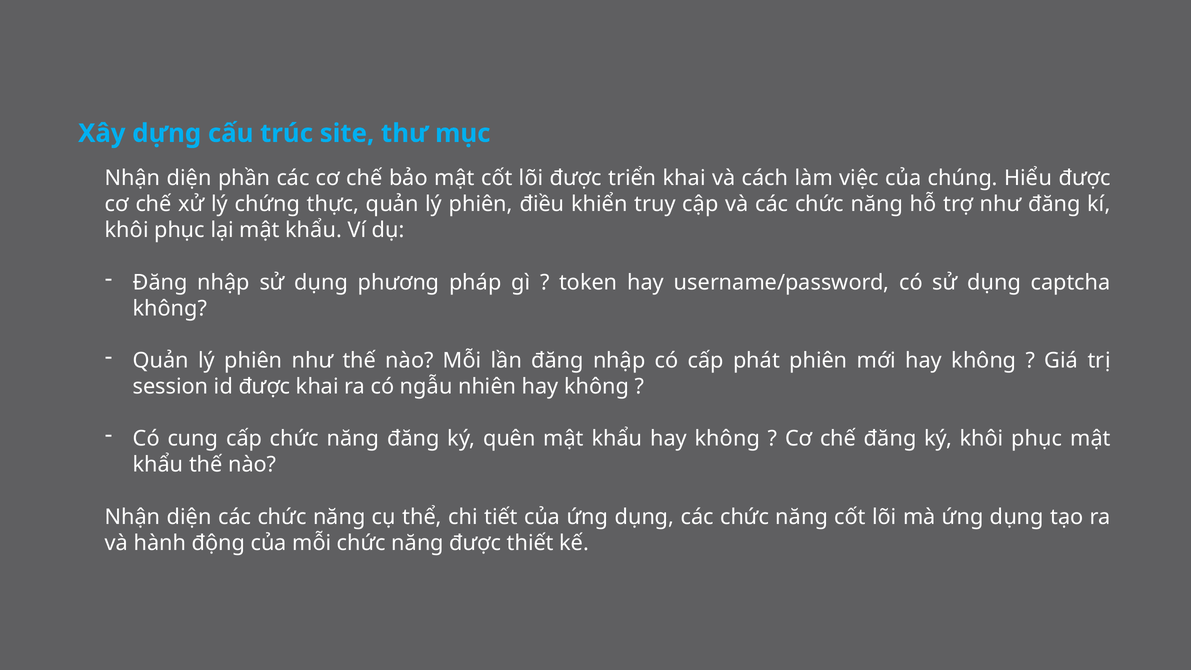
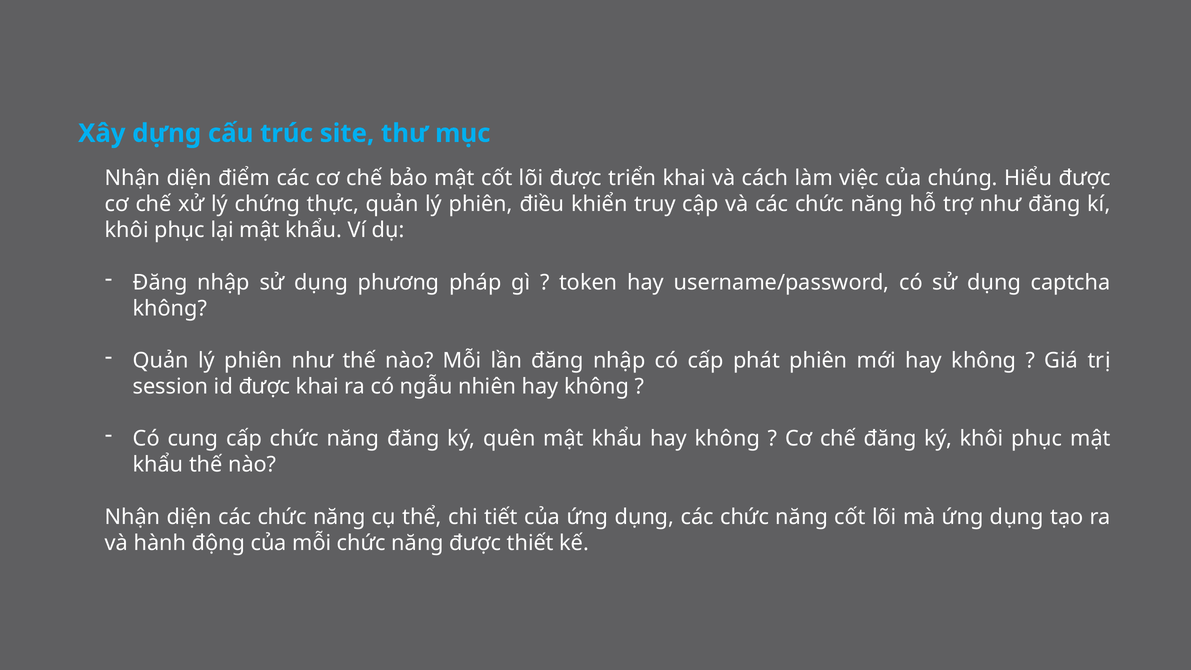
phần: phần -> điểm (244, 178)
